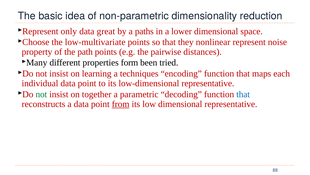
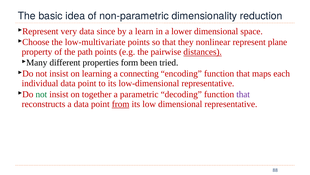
only: only -> very (69, 31)
great: great -> since (106, 31)
paths: paths -> learn (144, 31)
noise: noise -> plane (277, 42)
distances underline: none -> present (203, 52)
techniques: techniques -> connecting (139, 73)
that colour: blue -> purple (243, 94)
